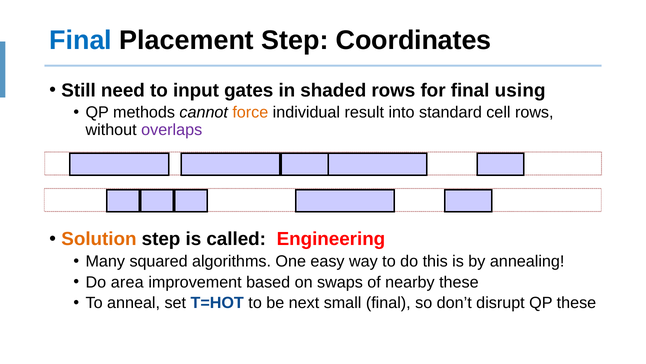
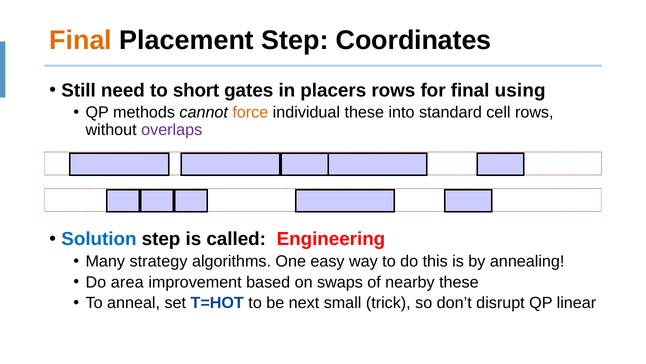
Final colour: blue -> orange (81, 40)
input: input -> short (196, 90)
shaded: shaded -> placers (333, 90)
individual result: result -> these (364, 112)
Solution colour: orange -> blue (99, 239)
squared: squared -> strategy (159, 261)
small final: final -> trick (388, 302)
QP these: these -> linear (576, 302)
